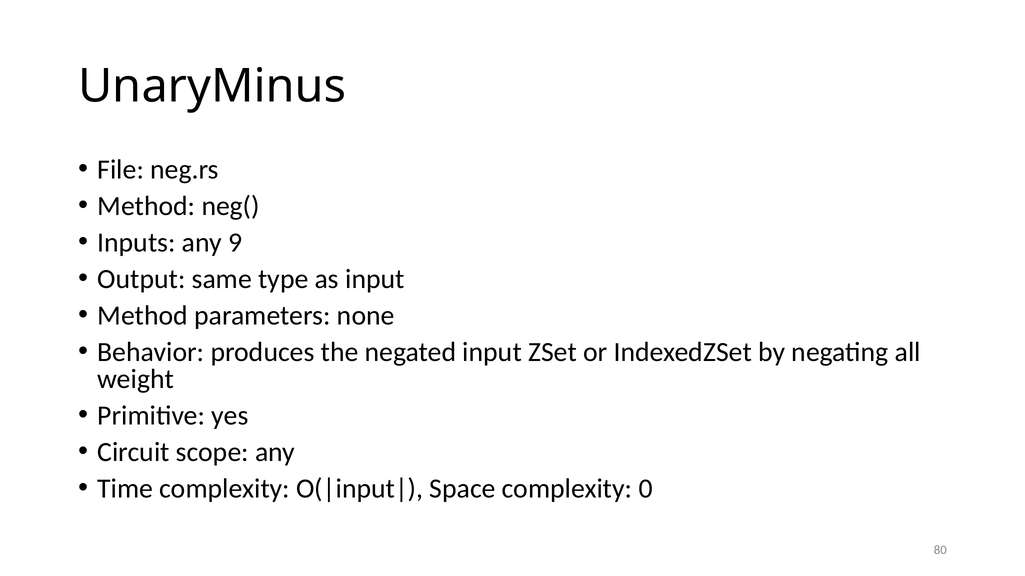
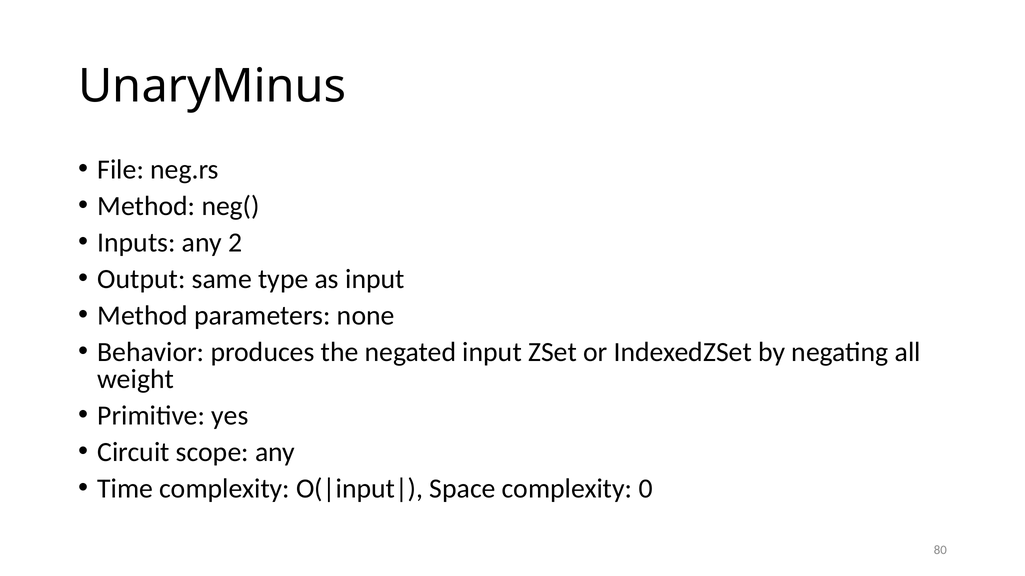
9: 9 -> 2 (235, 243)
